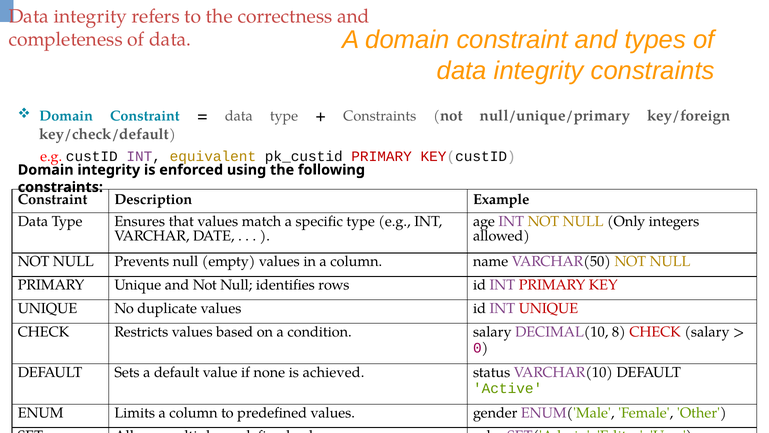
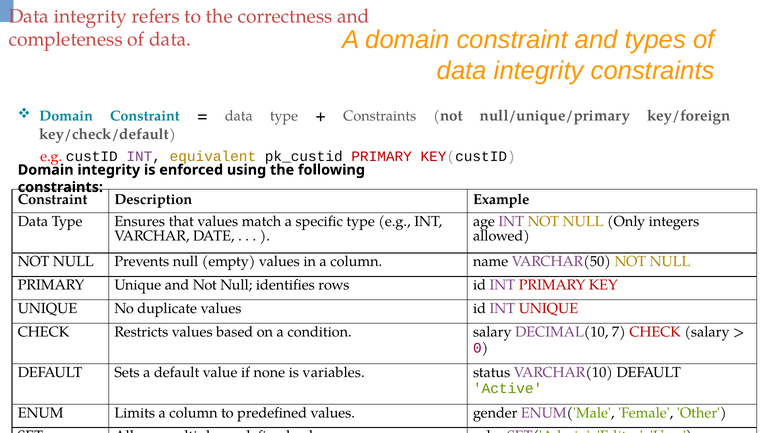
8: 8 -> 7 (619, 332)
achieved: achieved -> variables (334, 372)
